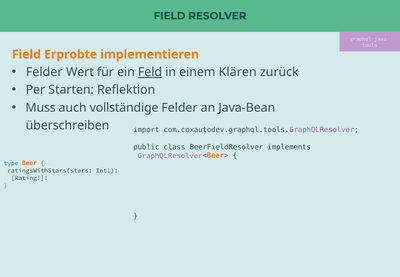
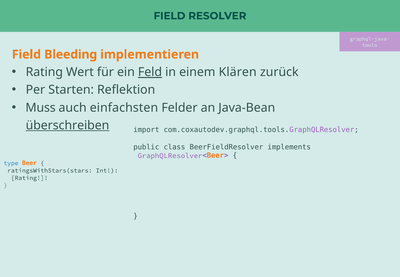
Erprobte: Erprobte -> Bleeding (71, 54)
Felder: Felder -> Rating (44, 72)
vollständige: vollständige -> einfachsten (124, 108)
überschreiben underline: none -> present (67, 125)
